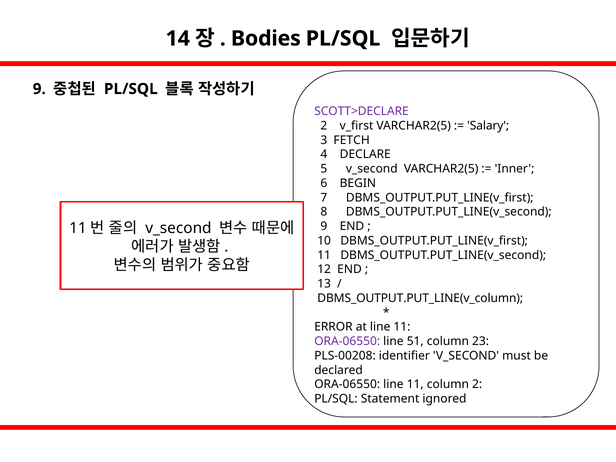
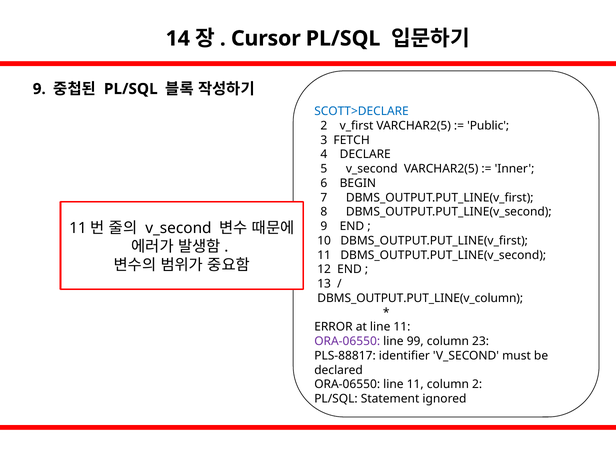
Bodies: Bodies -> Cursor (266, 38)
SCOTT>DECLARE colour: purple -> blue (362, 111)
Salary: Salary -> Public (488, 126)
51: 51 -> 99 (415, 341)
PLS-00208: PLS-00208 -> PLS-88817 (345, 356)
